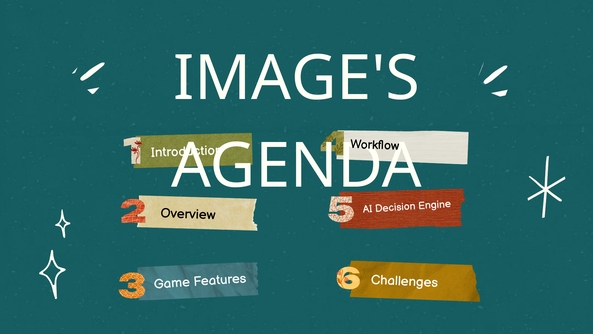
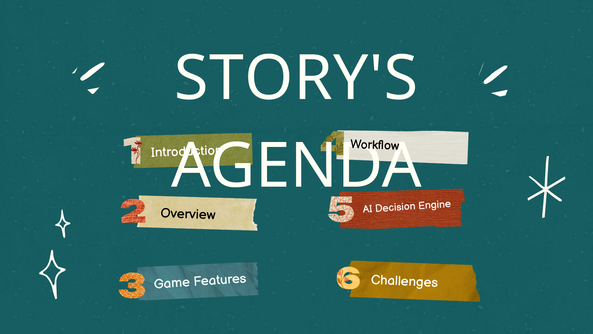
IMAGE'S: IMAGE'S -> STORY'S (296, 78)
